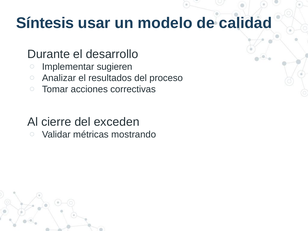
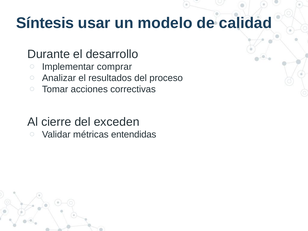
sugieren: sugieren -> comprar (114, 67)
mostrando: mostrando -> entendidas (134, 134)
